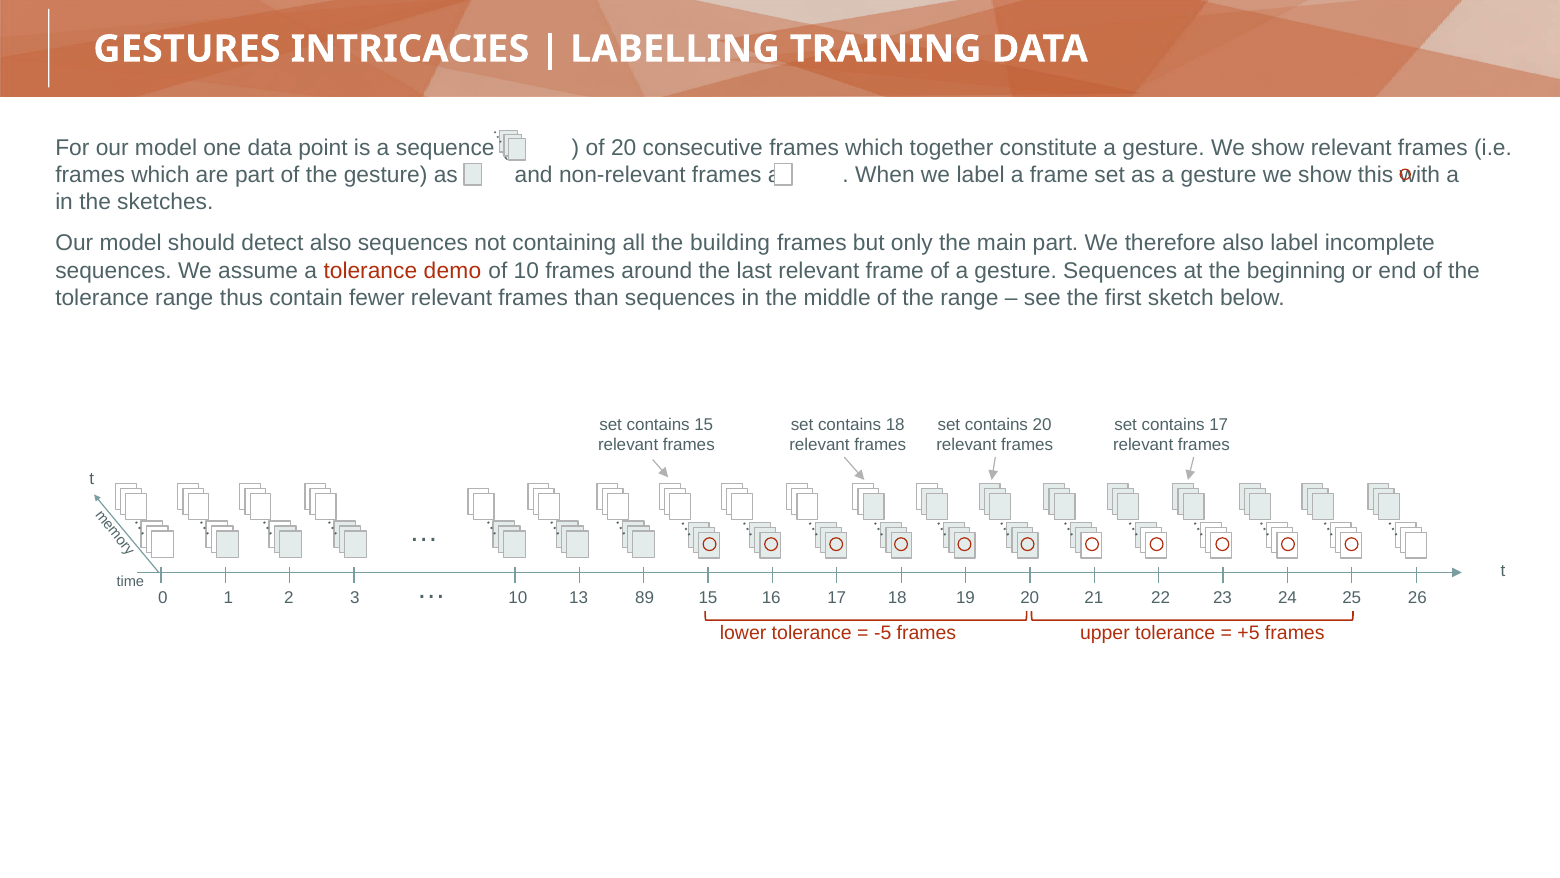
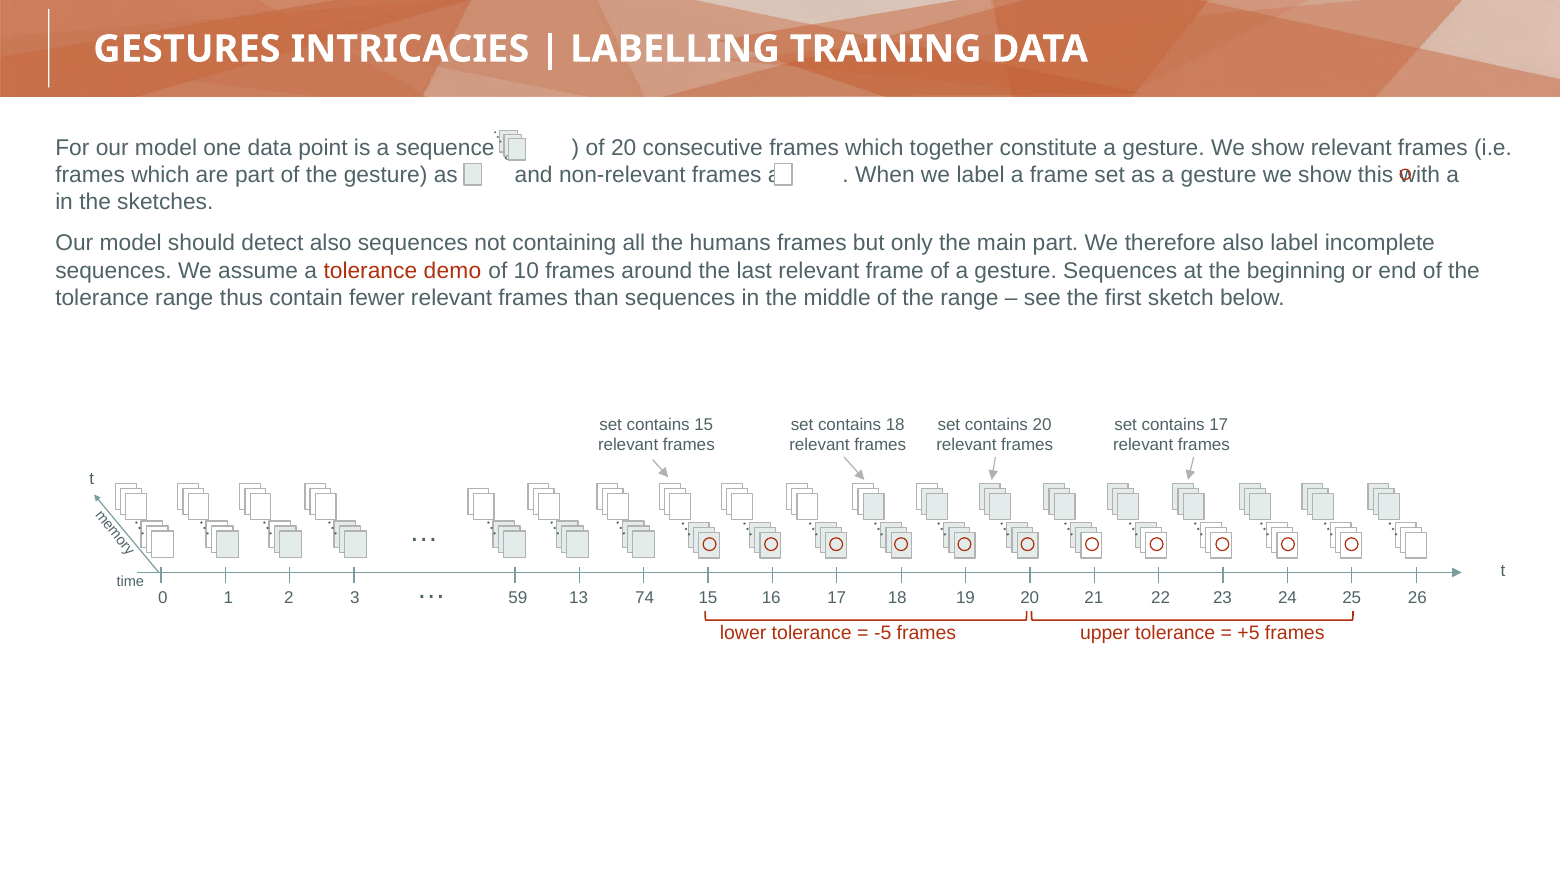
building: building -> humans (730, 243)
3 10: 10 -> 59 (518, 598)
89: 89 -> 74 (645, 598)
